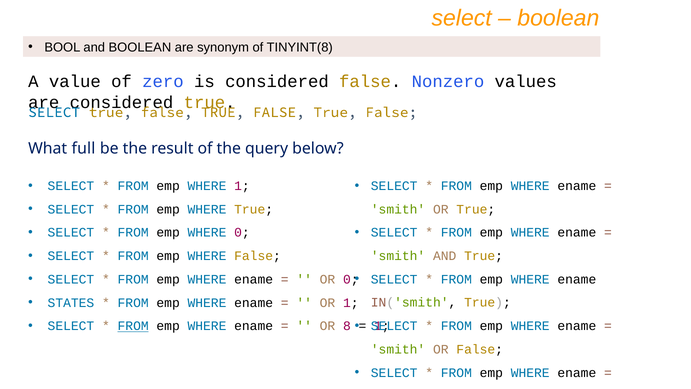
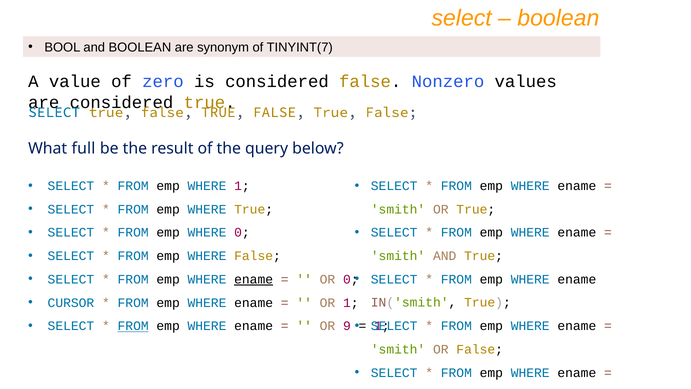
TINYINT(8: TINYINT(8 -> TINYINT(7 (300, 47)
ename underline: none -> present (254, 279)
STATES: STATES -> CURSOR (71, 302)
8: 8 -> 9 (347, 326)
